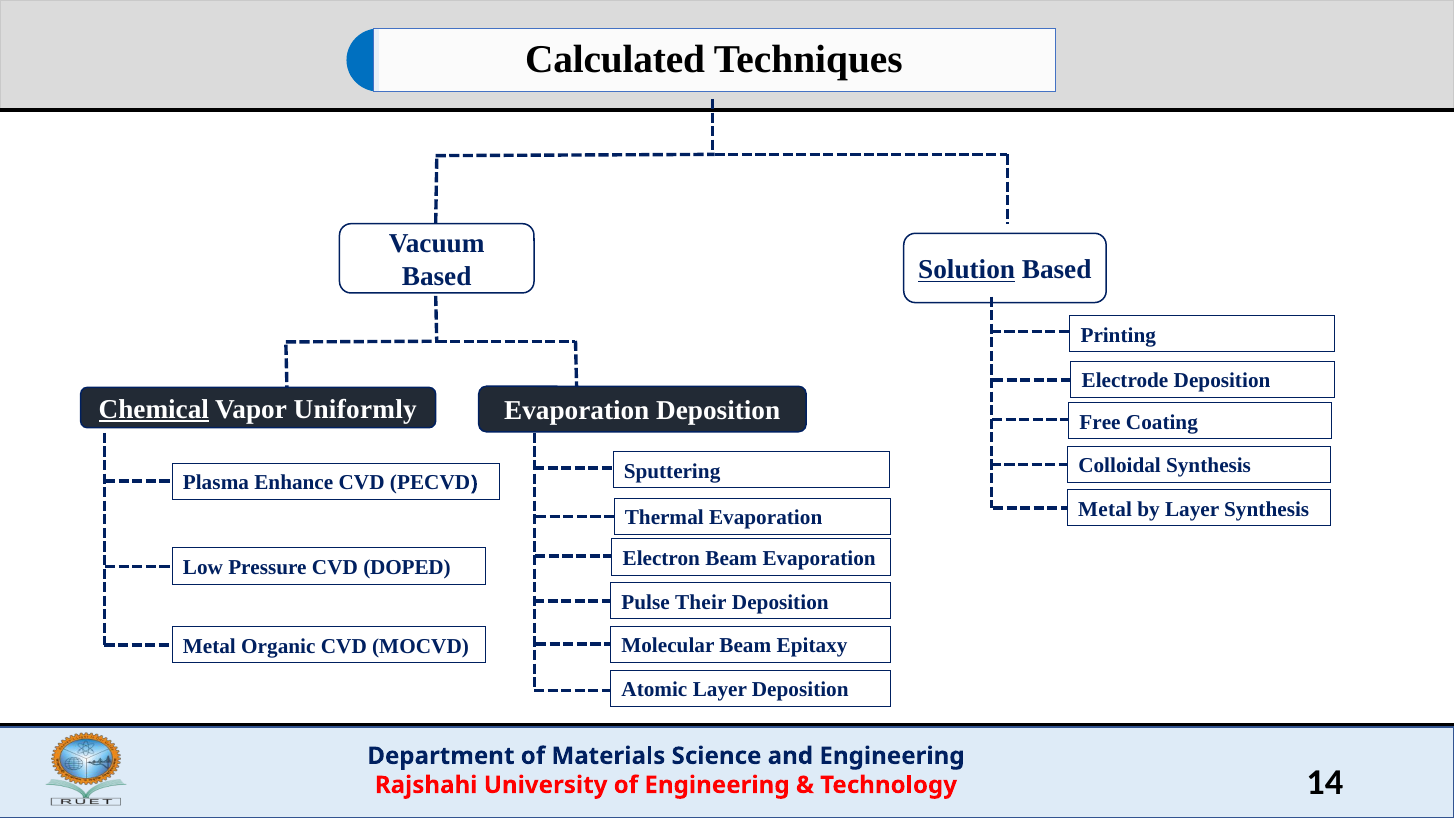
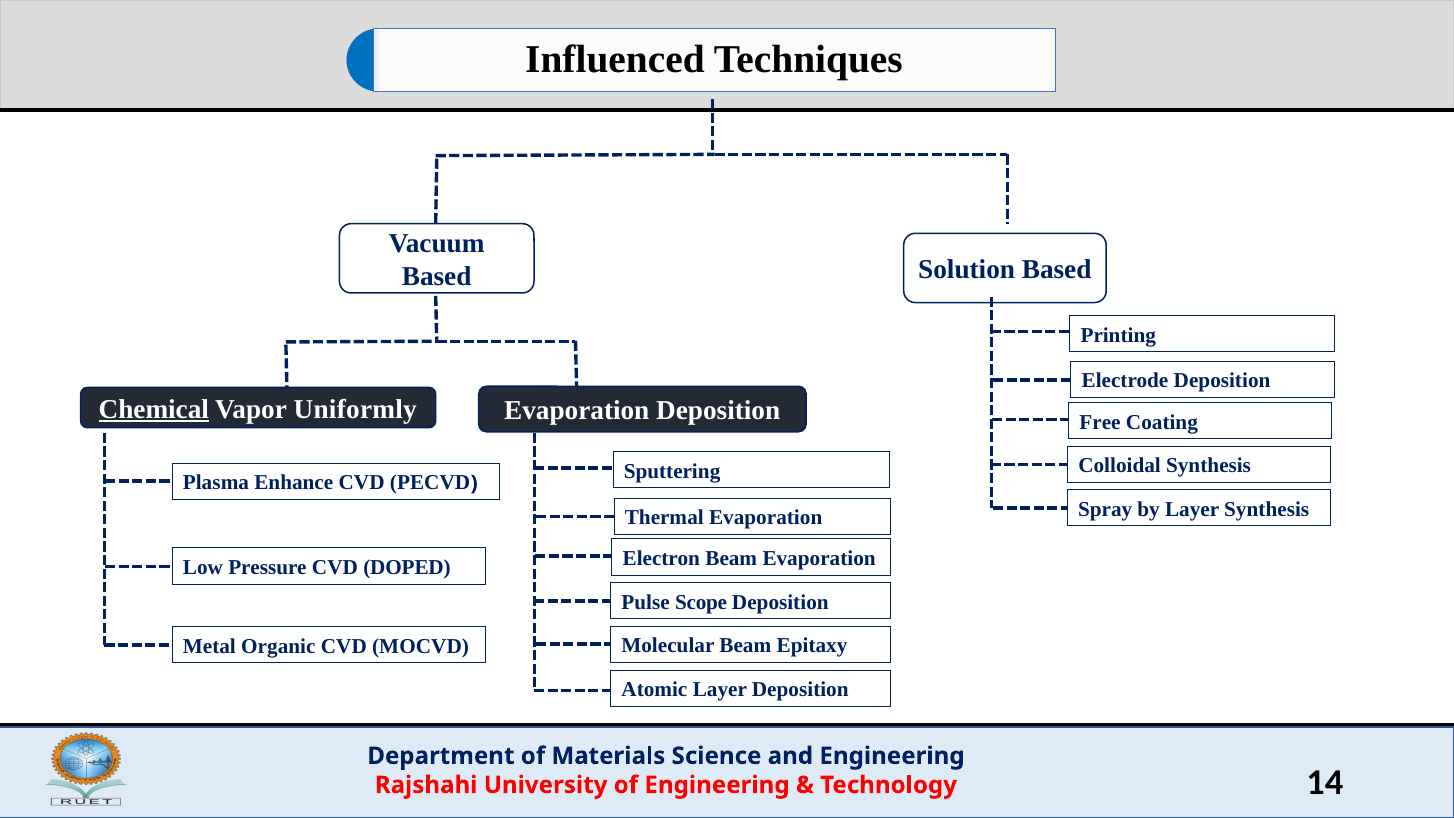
Calculated: Calculated -> Influenced (615, 60)
Solution underline: present -> none (967, 270)
Metal: Metal -> Spray (1105, 509)
Their: Their -> Scope (701, 602)
